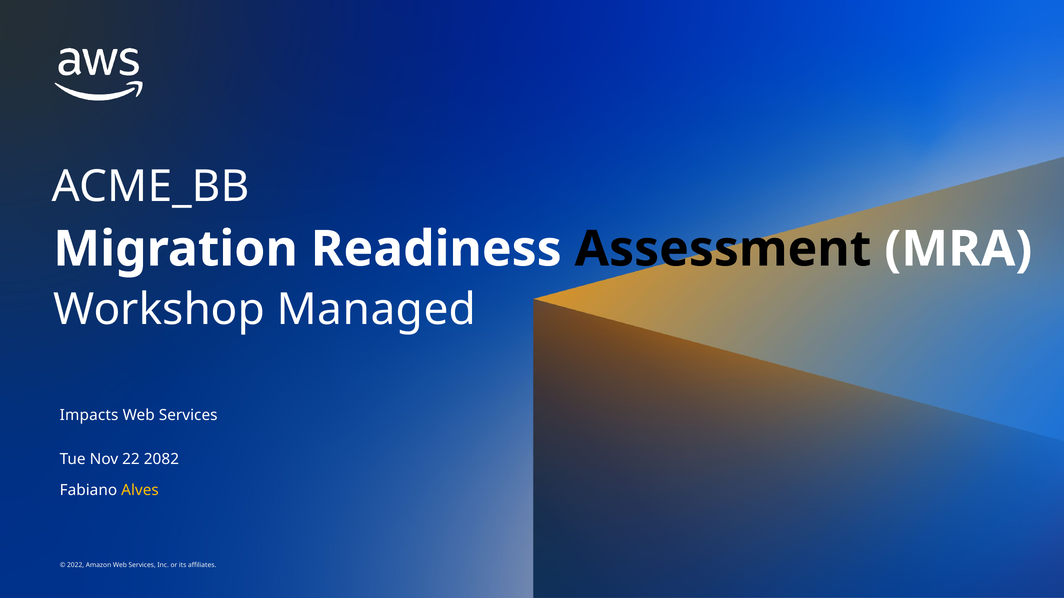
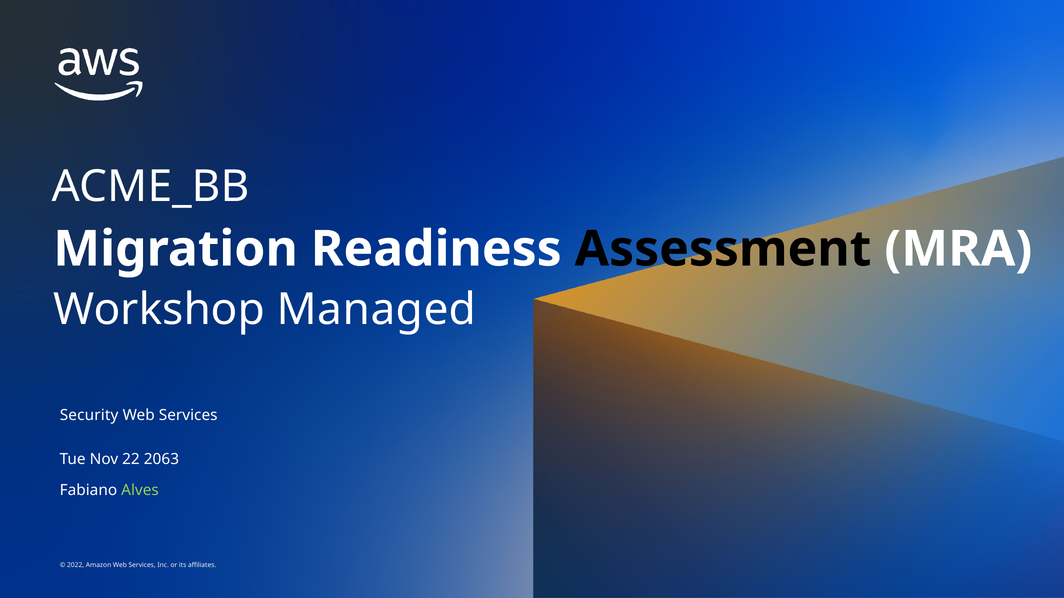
Impacts: Impacts -> Security (89, 415)
2082: 2082 -> 2063 (161, 459)
Alves colour: yellow -> light green (140, 491)
